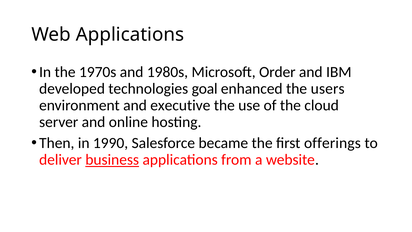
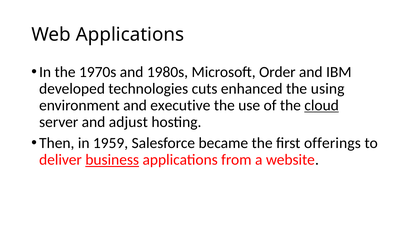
goal: goal -> cuts (205, 89)
users: users -> using (328, 89)
cloud underline: none -> present (322, 105)
online: online -> adjust (128, 122)
1990: 1990 -> 1959 (111, 143)
